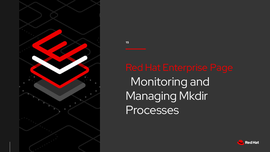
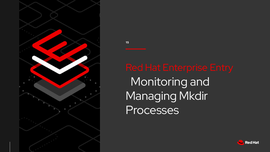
Page: Page -> Entry (222, 68)
